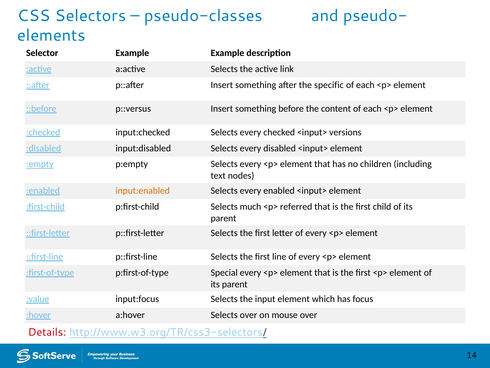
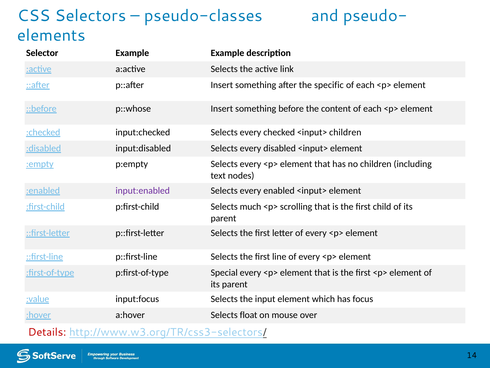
p::versus: p::versus -> p::whose (133, 108)
<input> versions: versions -> children (345, 132)
input:enabled colour: orange -> purple (143, 190)
referred: referred -> scrolling (296, 206)
Selects over: over -> float (249, 315)
